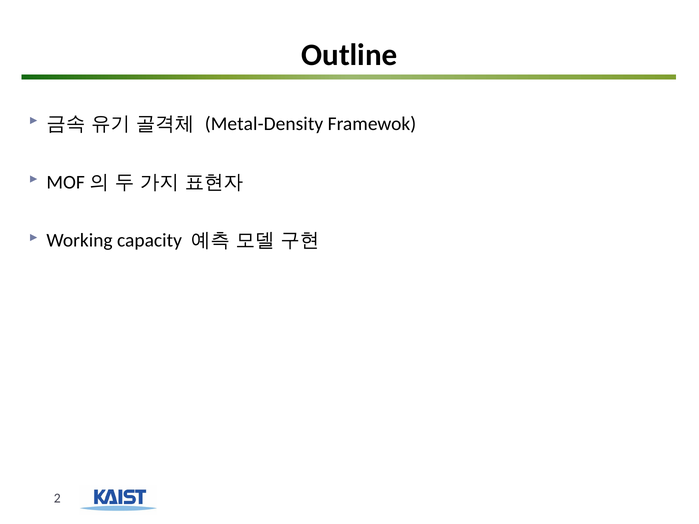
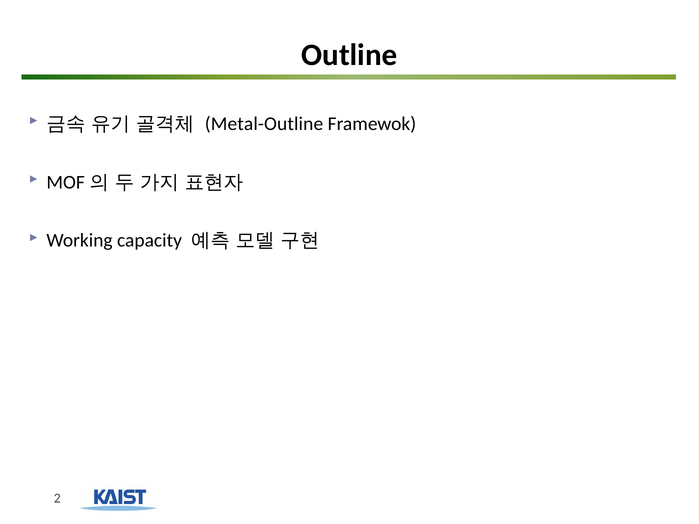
Metal-Density: Metal-Density -> Metal-Outline (264, 124)
